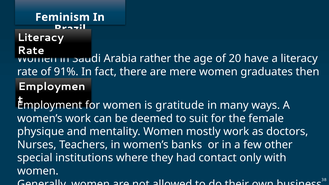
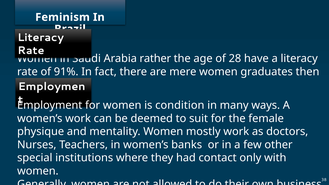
20: 20 -> 28 (235, 59)
gratitude: gratitude -> condition (180, 105)
